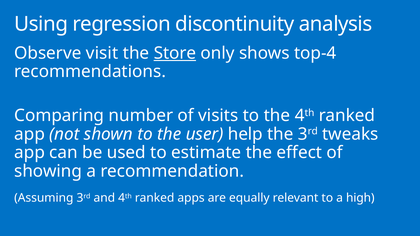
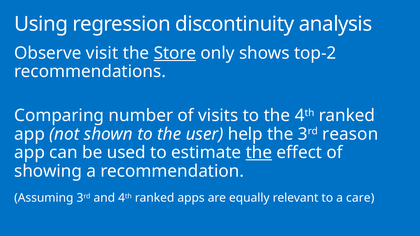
top-4: top-4 -> top-2 (315, 53)
tweaks: tweaks -> reason (350, 134)
the underline: none -> present (259, 153)
high: high -> care (360, 198)
